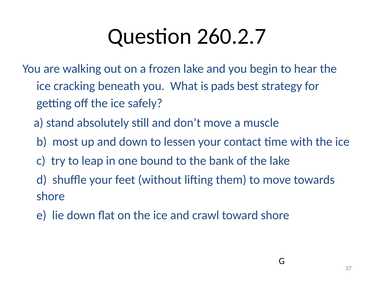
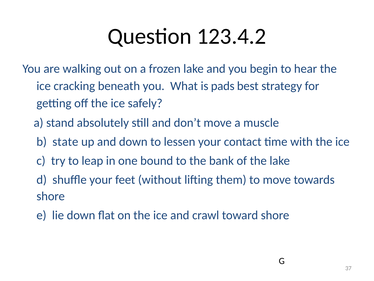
260.2.7: 260.2.7 -> 123.4.2 (232, 36)
most: most -> state (65, 142)
